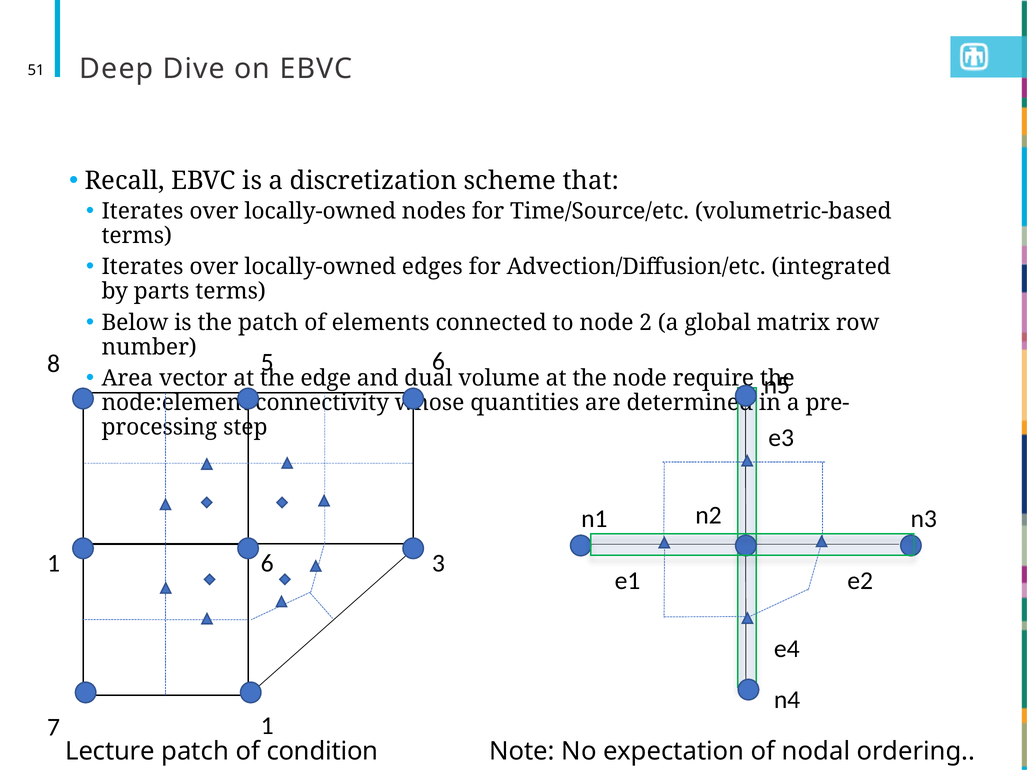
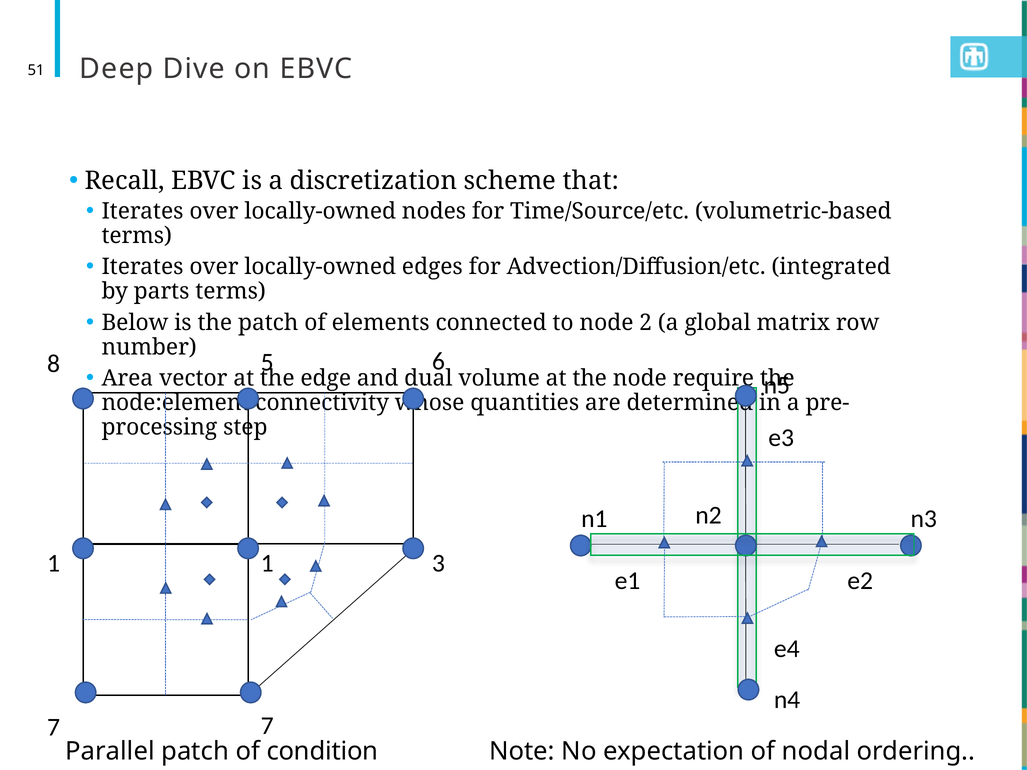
1 6: 6 -> 1 (267, 564)
7 1: 1 -> 7 (267, 726)
Lecture: Lecture -> Parallel (110, 752)
